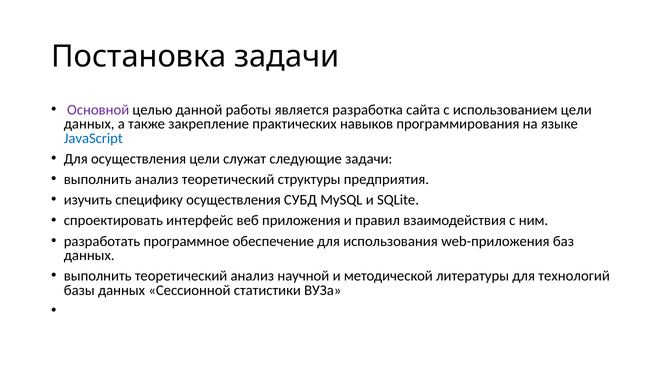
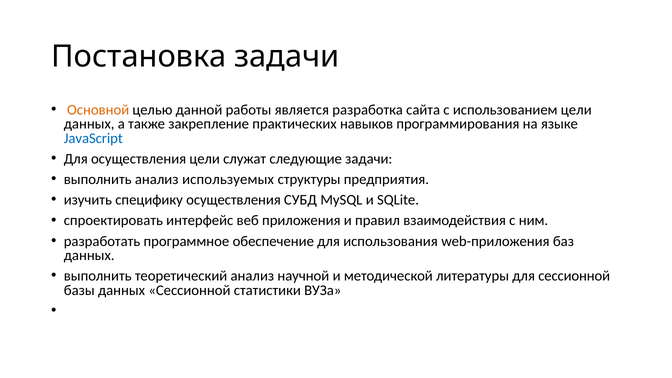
Основной colour: purple -> orange (98, 110)
анализ теоретический: теоретический -> используемых (228, 179)
для технологий: технологий -> сессионной (574, 276)
